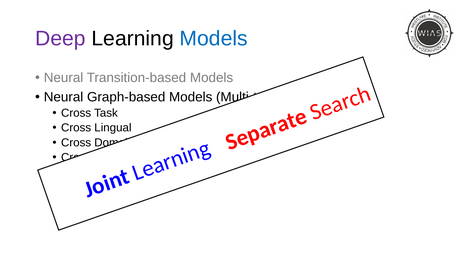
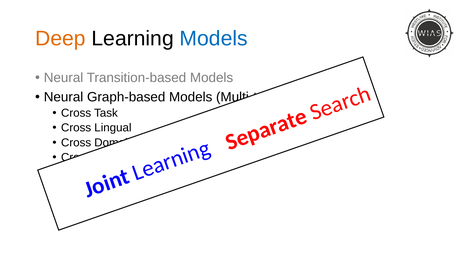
Deep colour: purple -> orange (60, 39)
